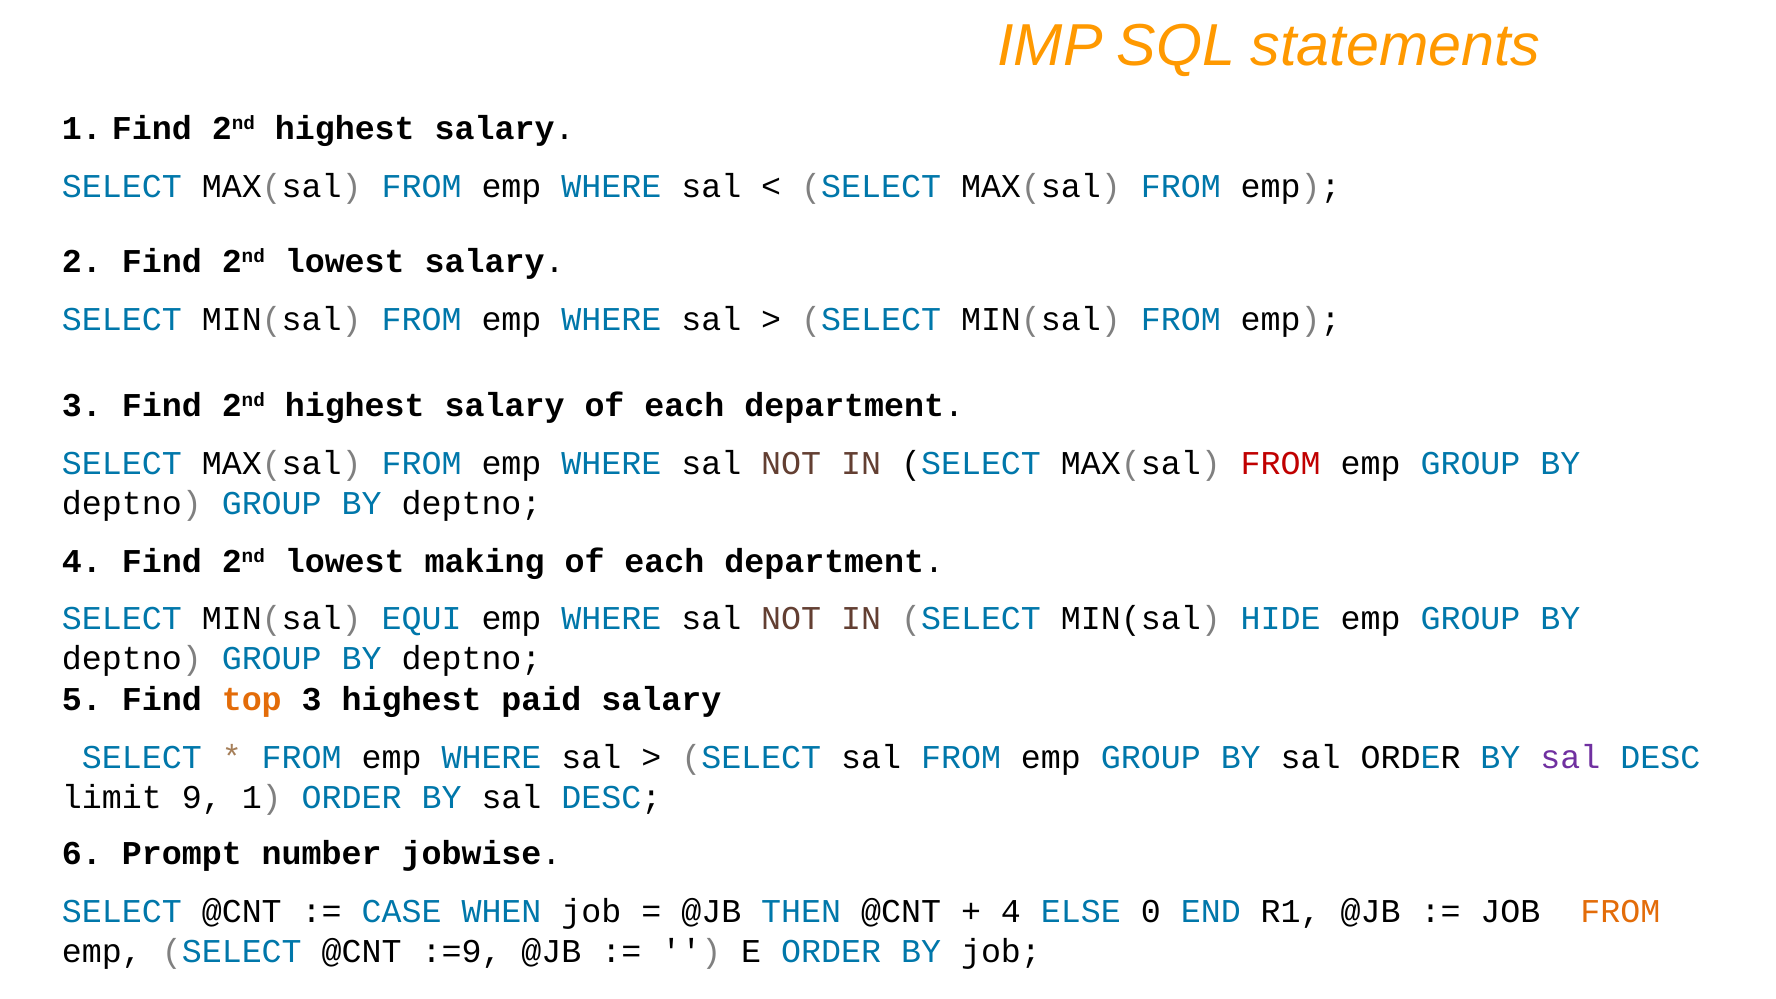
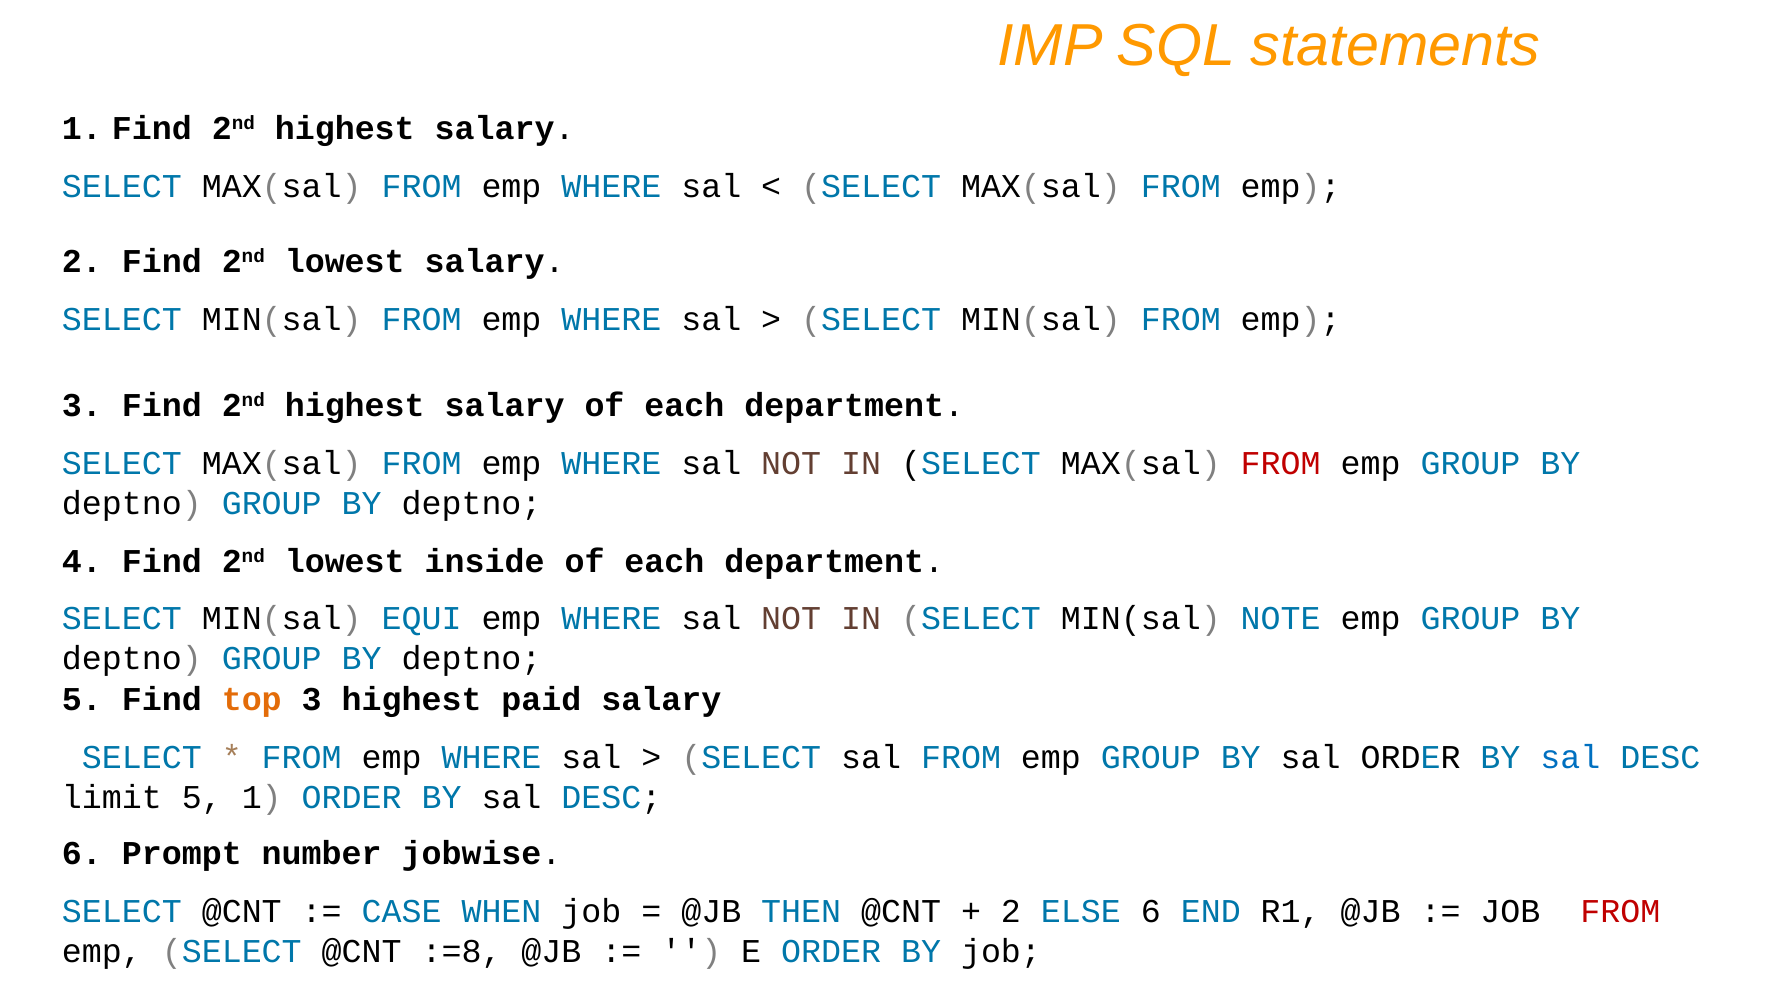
making: making -> inside (485, 561)
HIDE: HIDE -> NOTE (1281, 619)
sal colour: purple -> blue (1570, 757)
limit 9: 9 -> 5 (202, 797)
4: 4 -> 2 (1011, 911)
ELSE 0: 0 -> 6 (1151, 911)
FROM colour: orange -> red (1620, 911)
:=9: :=9 -> :=8 (462, 951)
